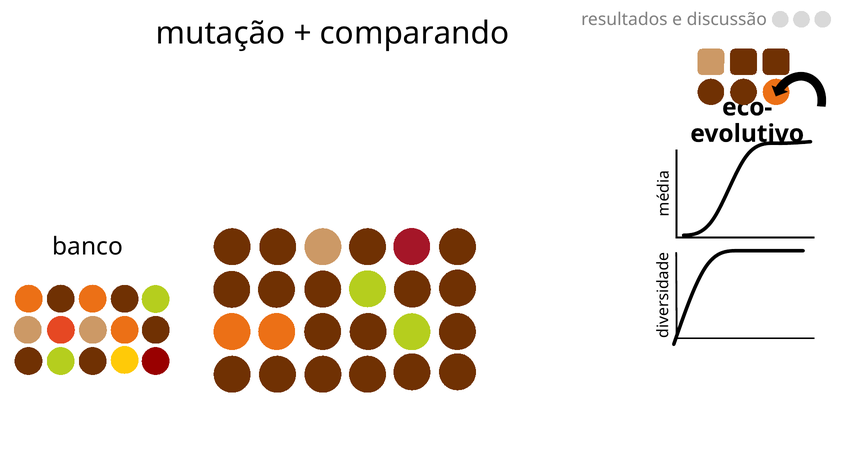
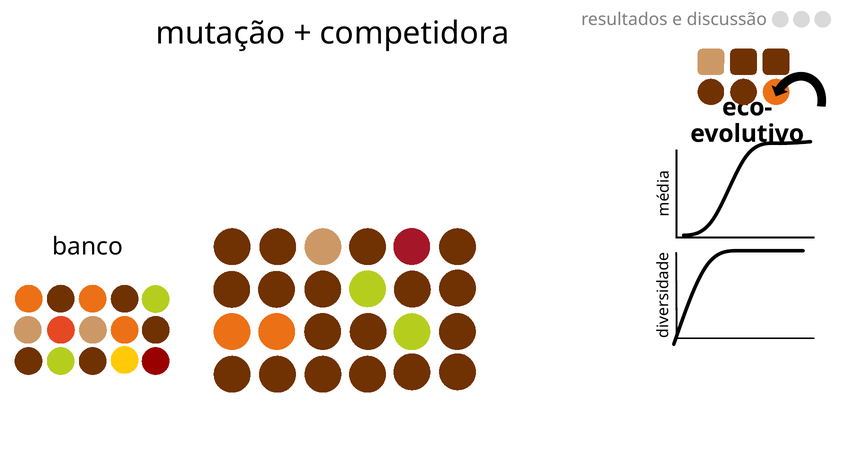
comparando: comparando -> competidora (415, 33)
